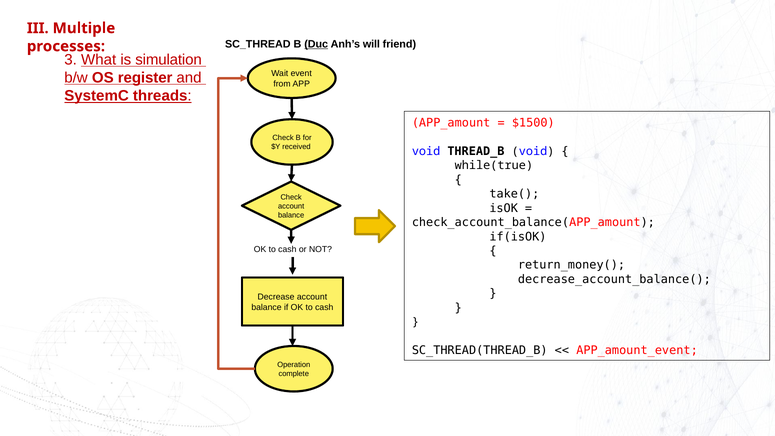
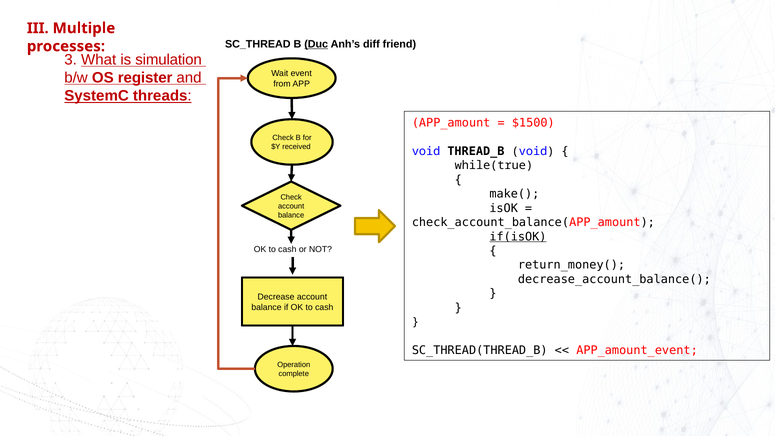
will: will -> diff (371, 44)
take(: take( -> make( (514, 194)
if(isOK underline: none -> present (518, 237)
